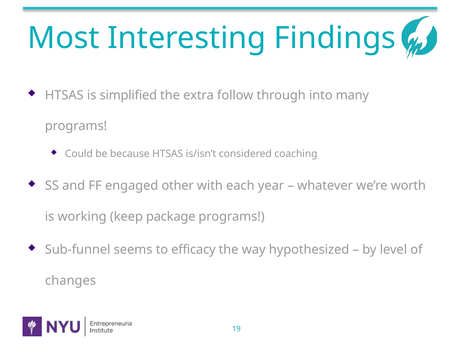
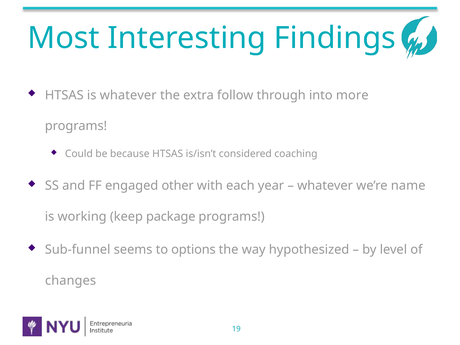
is simplified: simplified -> whatever (128, 95)
many: many -> more (352, 95)
worth: worth -> name (408, 186)
efficacy: efficacy -> options (193, 250)
